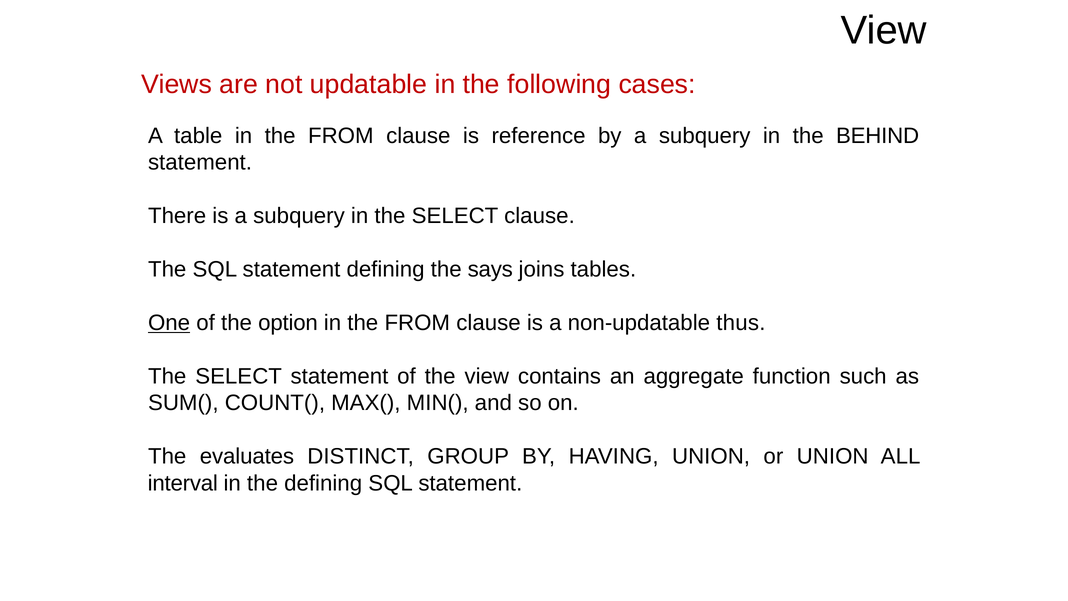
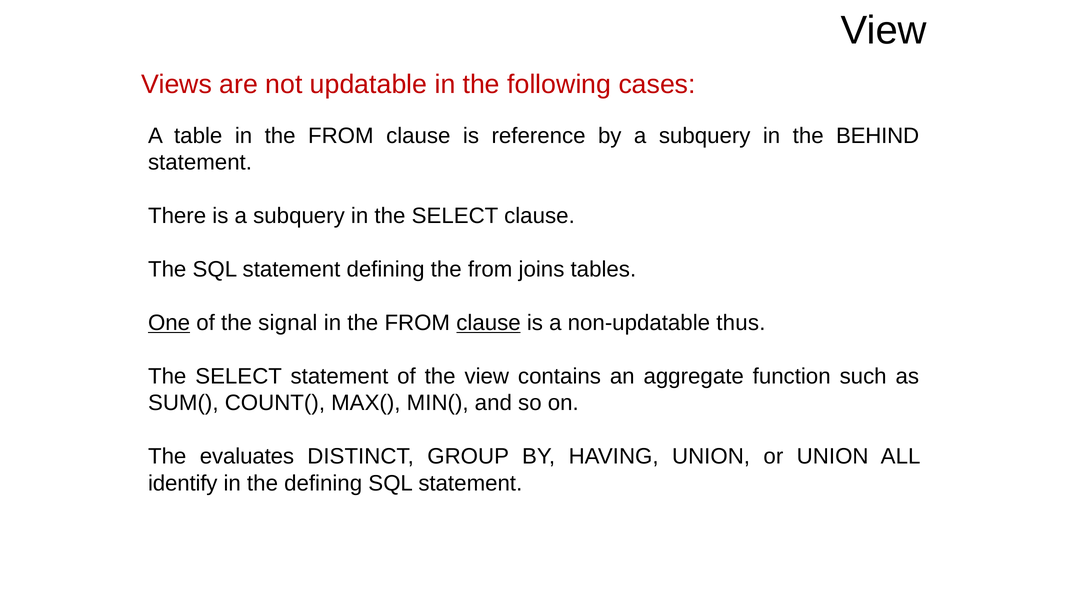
defining the says: says -> from (490, 269)
option: option -> signal (288, 323)
clause underline: none -> present (488, 323)
interval: interval -> identify (183, 483)
